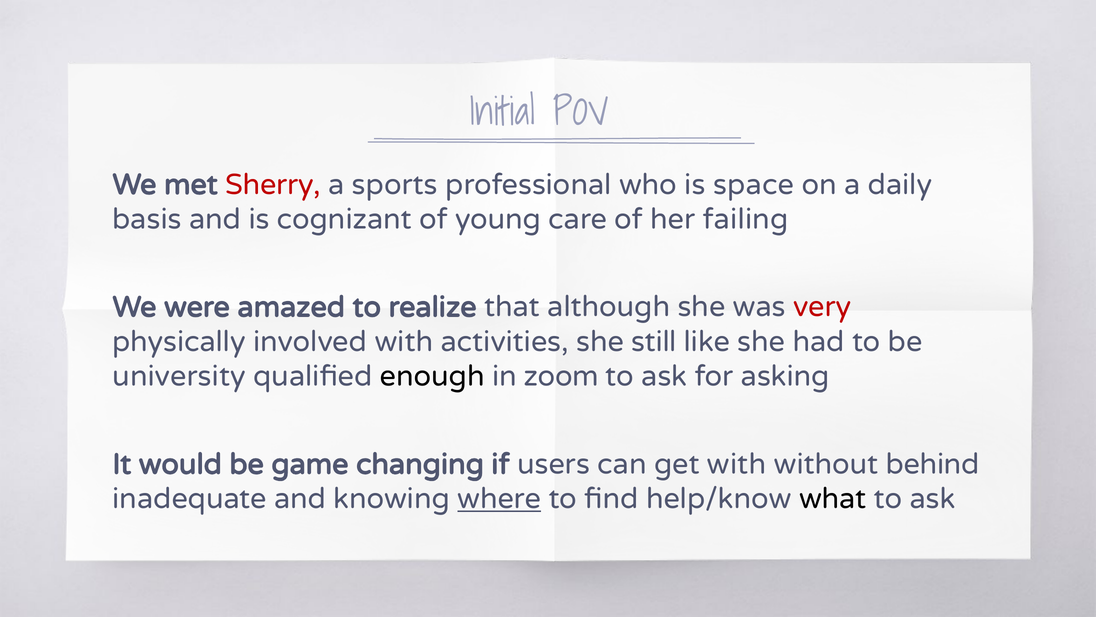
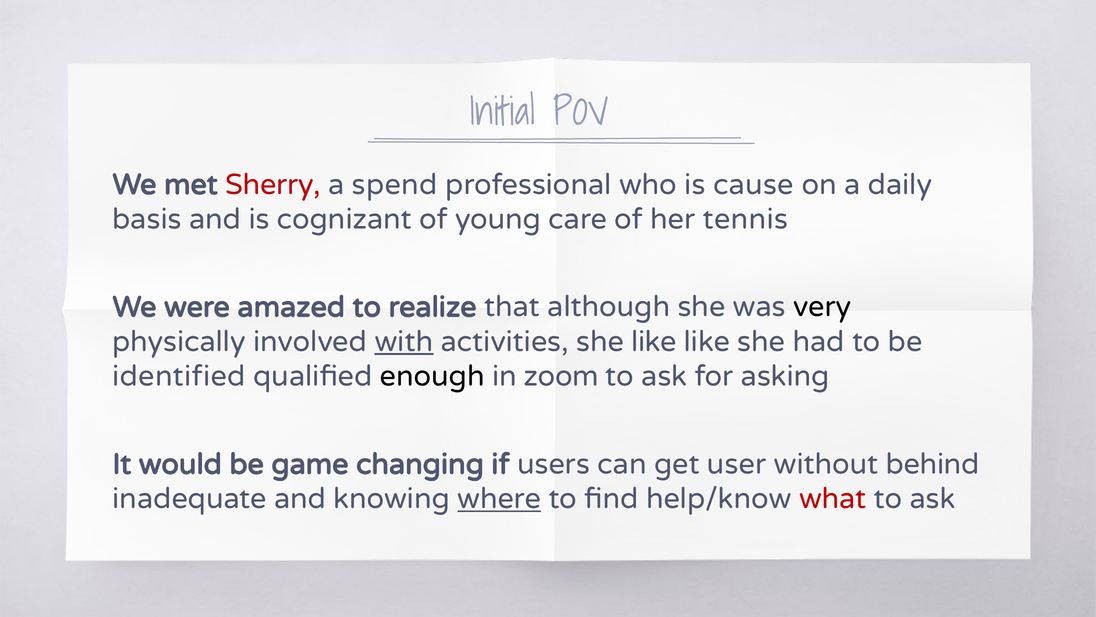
sports: sports -> spend (395, 184)
space: space -> cause (753, 184)
failing: failing -> tennis (746, 219)
very colour: red -> black (822, 307)
with underline: none -> present (404, 341)
she still: still -> like (654, 341)
university: university -> identified (179, 376)
get with: with -> user (737, 464)
what colour: black -> red (833, 498)
